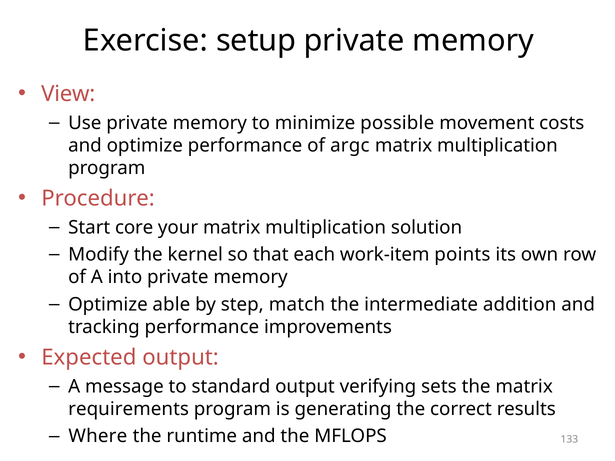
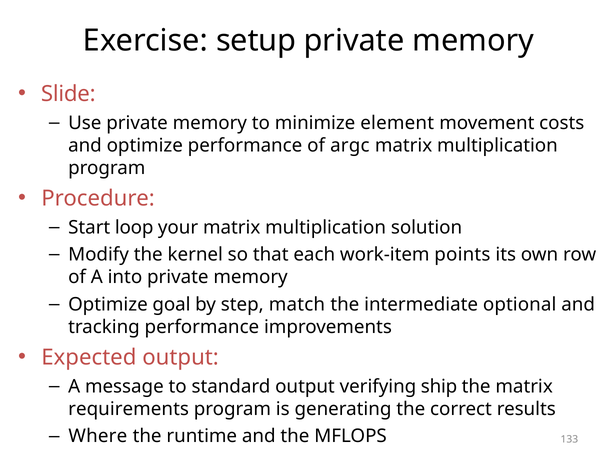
View: View -> Slide (68, 94)
possible: possible -> element (397, 123)
core: core -> loop (134, 227)
able: able -> goal (171, 305)
addition: addition -> optional (520, 305)
sets: sets -> ship (439, 387)
